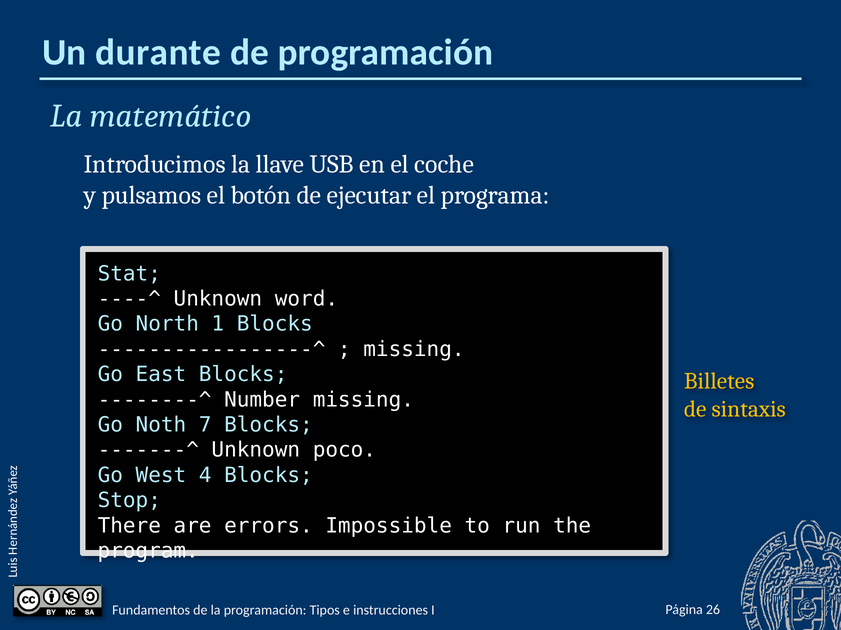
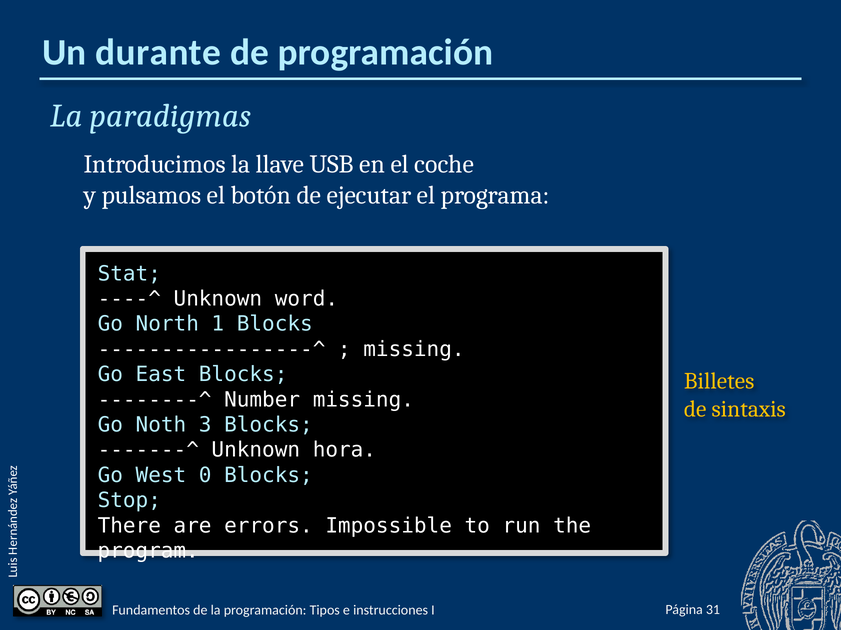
matemático: matemático -> paradigmas (170, 116)
7: 7 -> 3 (205, 425)
poco: poco -> hora (344, 451)
4: 4 -> 0 (205, 476)
26: 26 -> 31 (713, 610)
